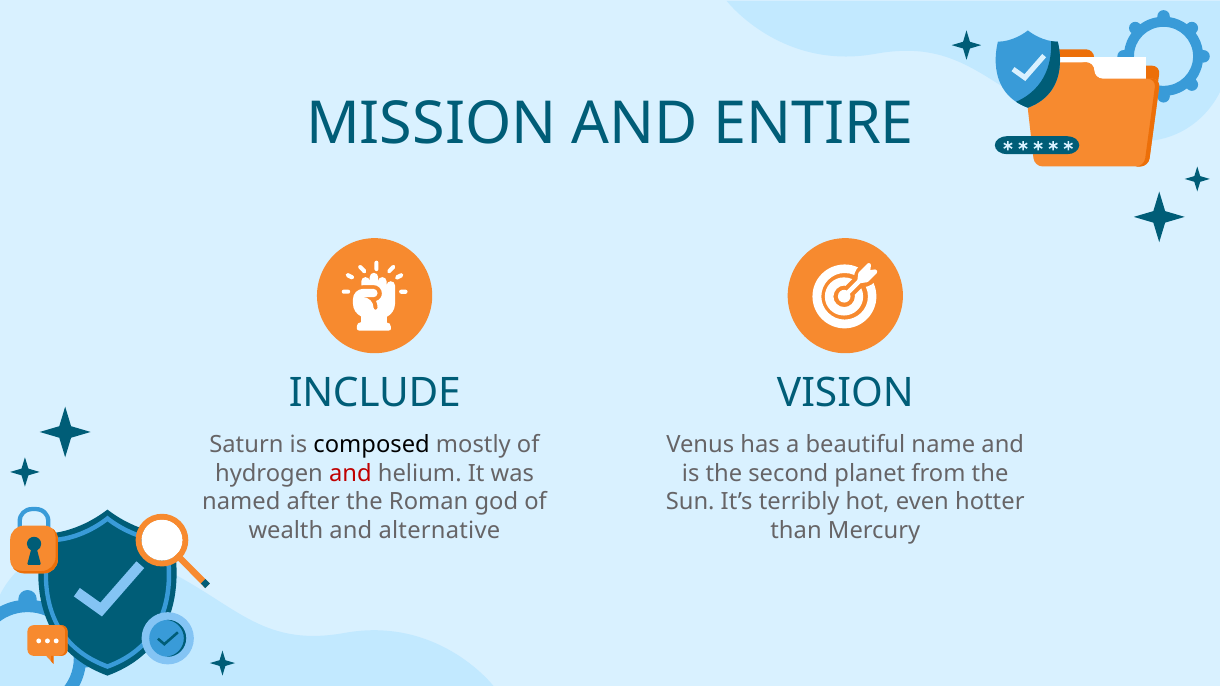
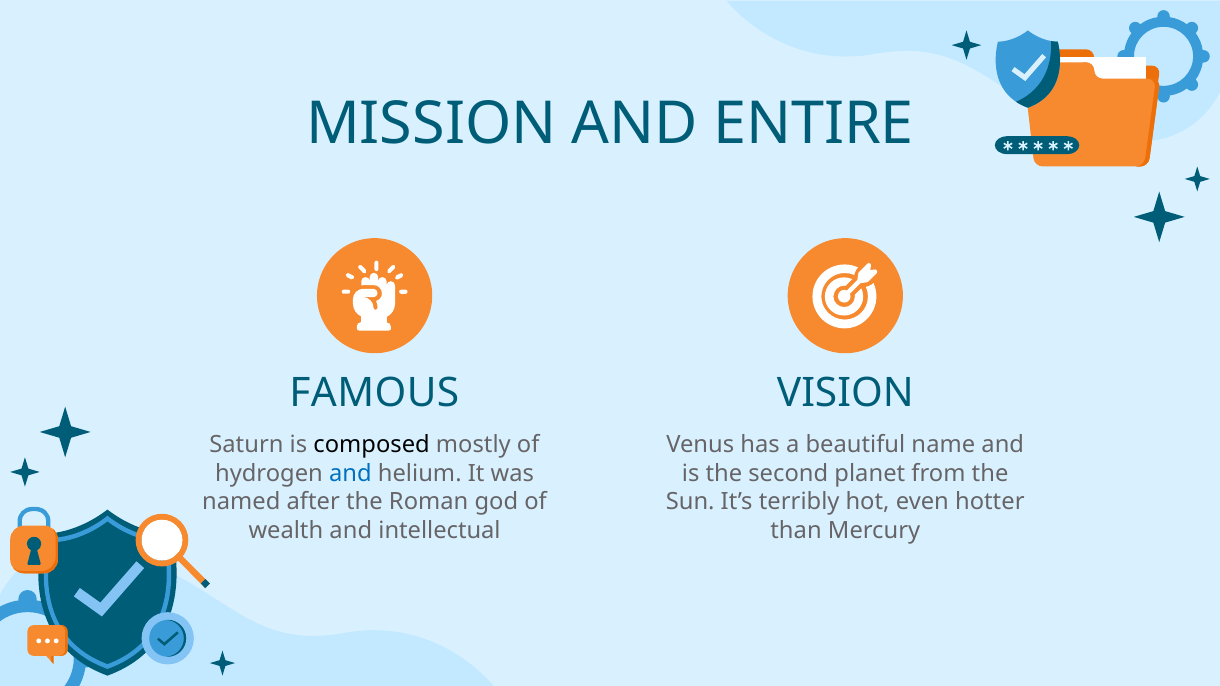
INCLUDE: INCLUDE -> FAMOUS (374, 393)
and colour: red -> blue (350, 474)
alternative: alternative -> intellectual (440, 531)
